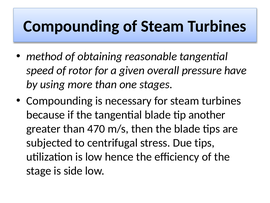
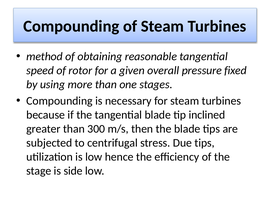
have: have -> fixed (235, 70)
another: another -> inclined (207, 115)
470: 470 -> 300 (96, 129)
